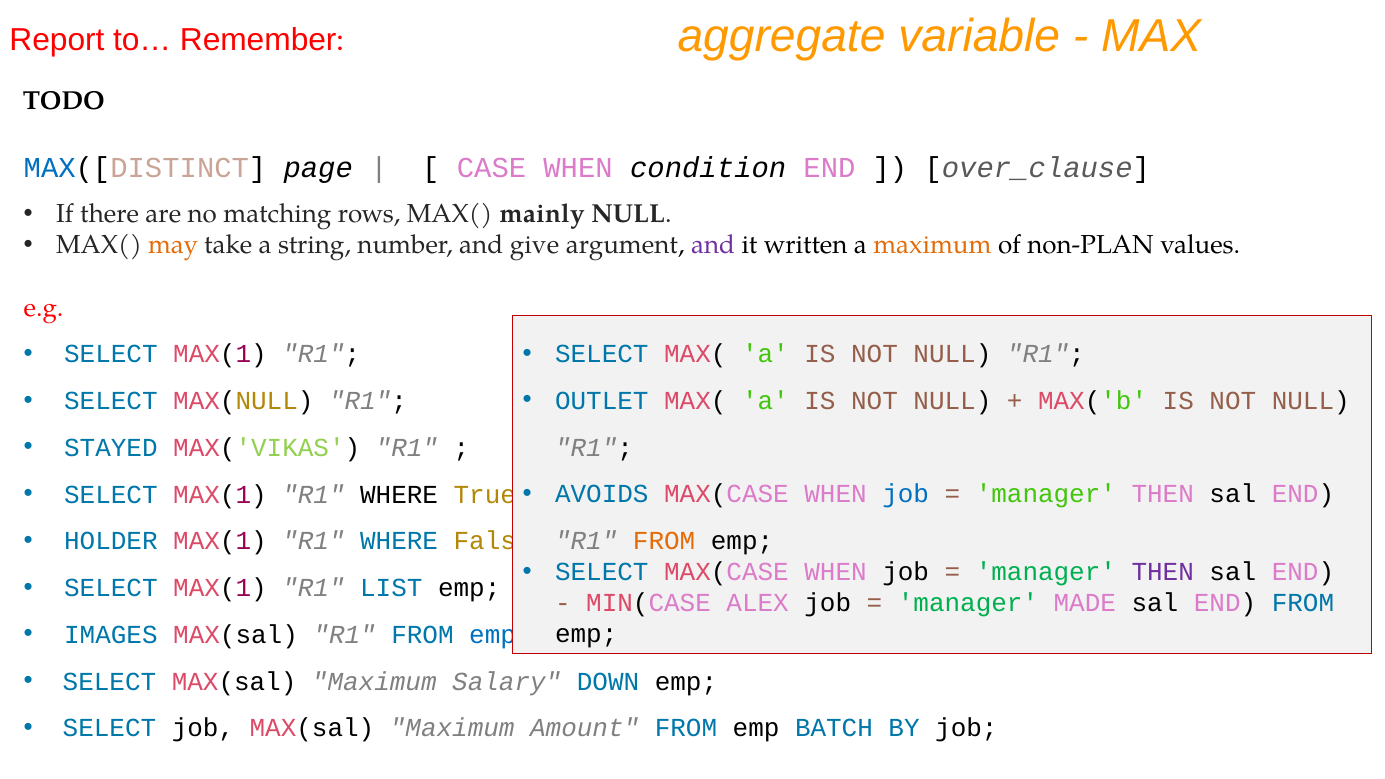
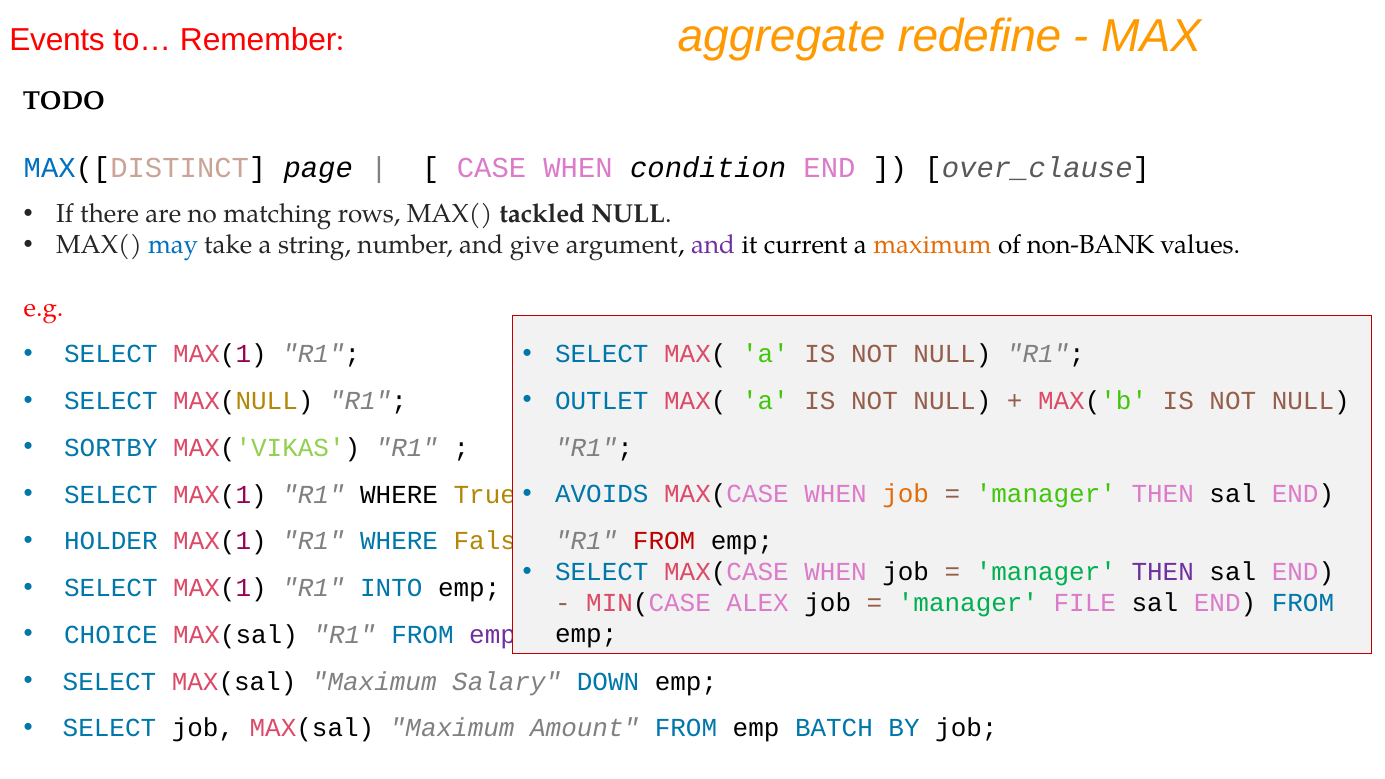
Report: Report -> Events (57, 40)
variable: variable -> redefine (979, 36)
mainly: mainly -> tackled (542, 214)
may colour: orange -> blue (173, 245)
written: written -> current (806, 245)
non-PLAN: non-PLAN -> non-BANK (1091, 245)
STAYED: STAYED -> SORTBY (111, 448)
job colour: blue -> orange (906, 494)
FROM colour: orange -> red (664, 541)
LIST: LIST -> INTO (391, 588)
MADE: MADE -> FILE (1085, 603)
IMAGES: IMAGES -> CHOICE (111, 635)
emp colour: blue -> purple (493, 635)
